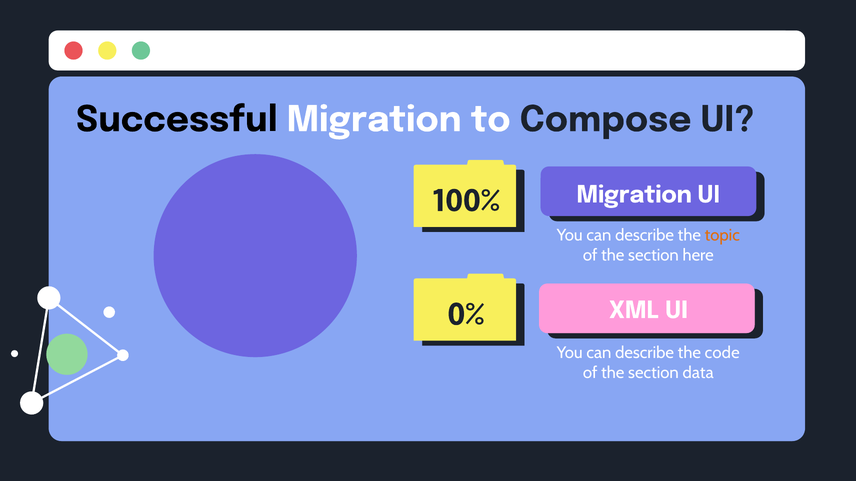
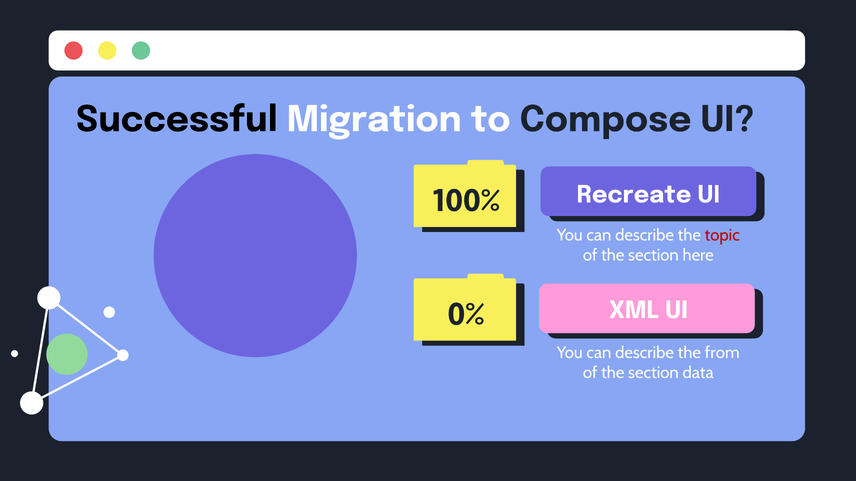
Migration: Migration -> Recreate (634, 195)
topic colour: orange -> red (722, 236)
code: code -> from (722, 353)
